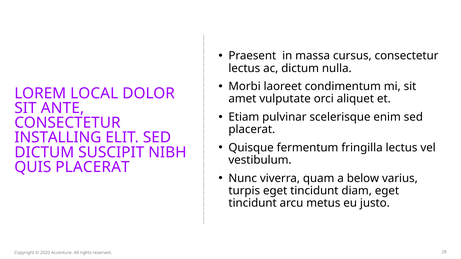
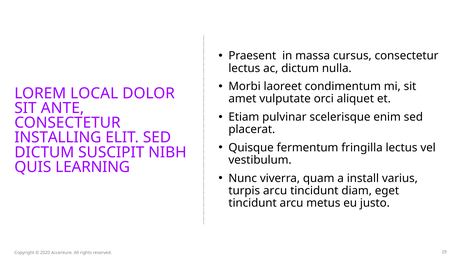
QUIS PLACERAT: PLACERAT -> LEARNING (93, 167)
below: below -> install (363, 178)
turpis eget: eget -> arcu (275, 191)
